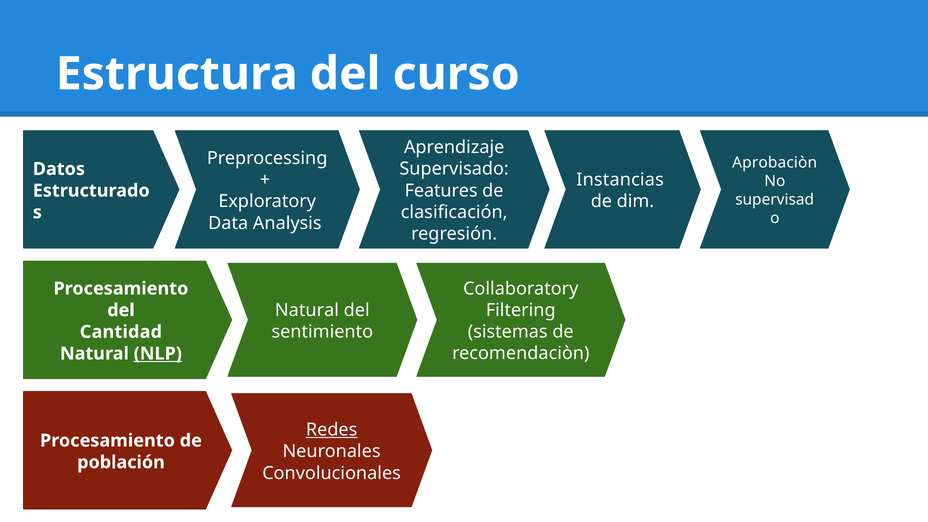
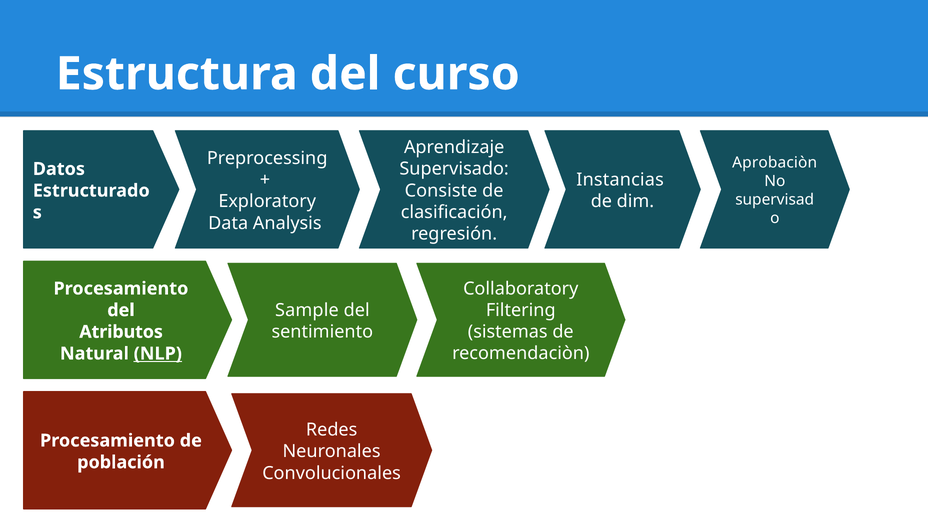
Features: Features -> Consiste (441, 191)
Natural: Natural -> Sample (307, 310)
Cantidad: Cantidad -> Atributos (121, 332)
Redes underline: present -> none (332, 430)
